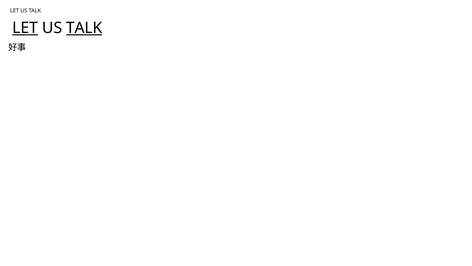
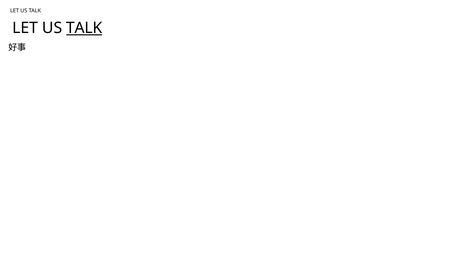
LET underline: present -> none (25, 28)
